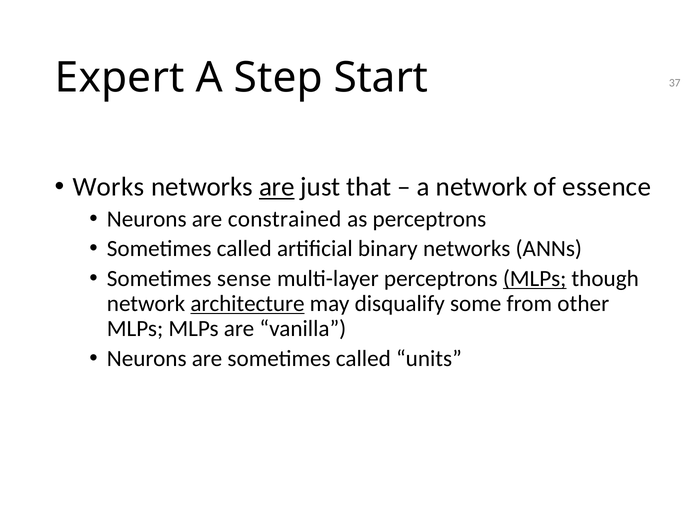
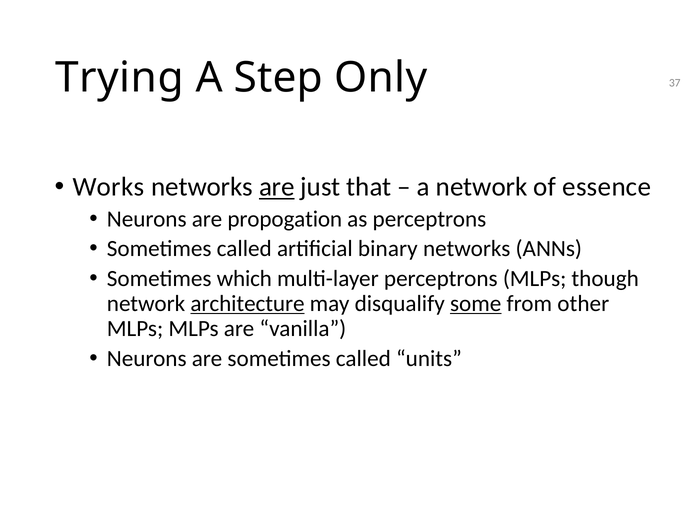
Expert: Expert -> Trying (120, 78)
Start: Start -> Only (381, 78)
constrained: constrained -> propogation (285, 219)
sense: sense -> which (244, 279)
MLPs underline: present -> none (535, 279)
some underline: none -> present (476, 304)
